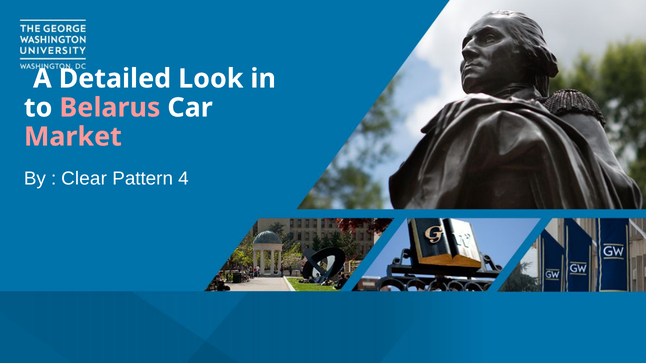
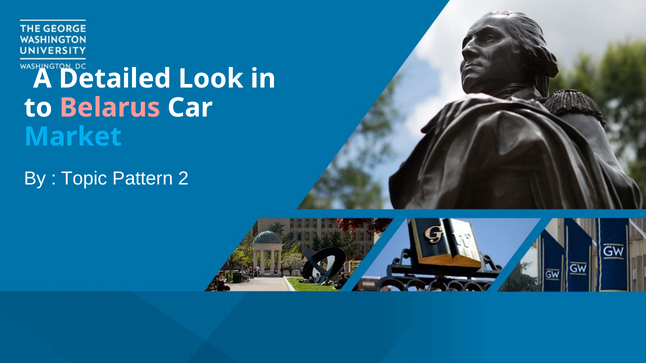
Market colour: pink -> light blue (73, 137)
Clear: Clear -> Topic (84, 179)
4: 4 -> 2 (183, 179)
